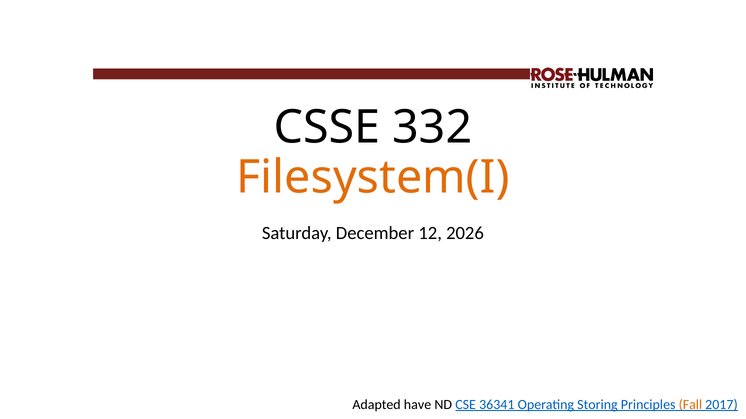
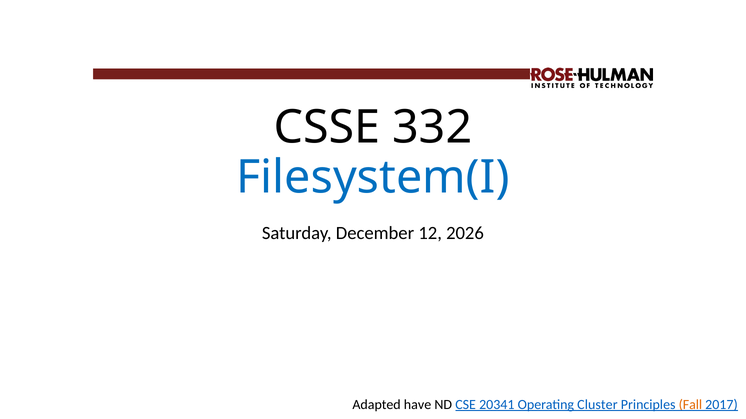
Filesystem(I colour: orange -> blue (373, 178)
36341: 36341 -> 20341 (497, 405)
Storing: Storing -> Cluster (597, 405)
